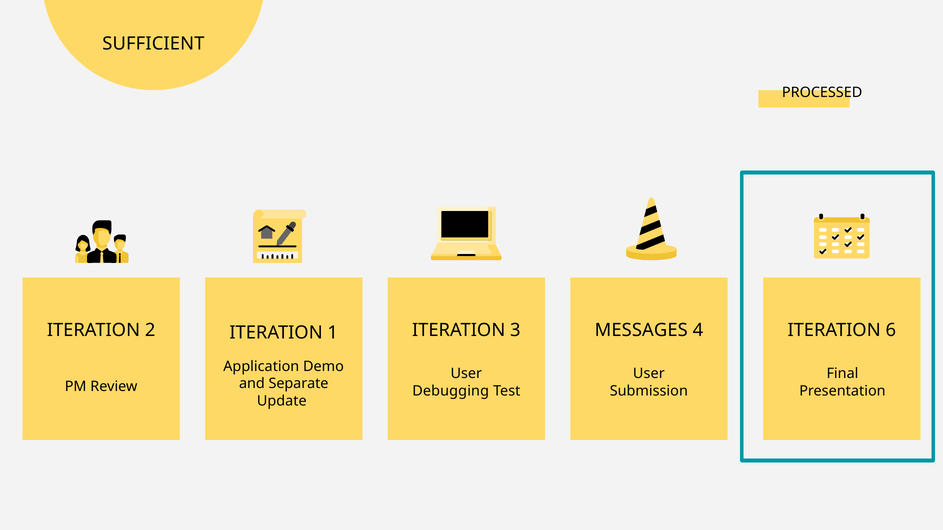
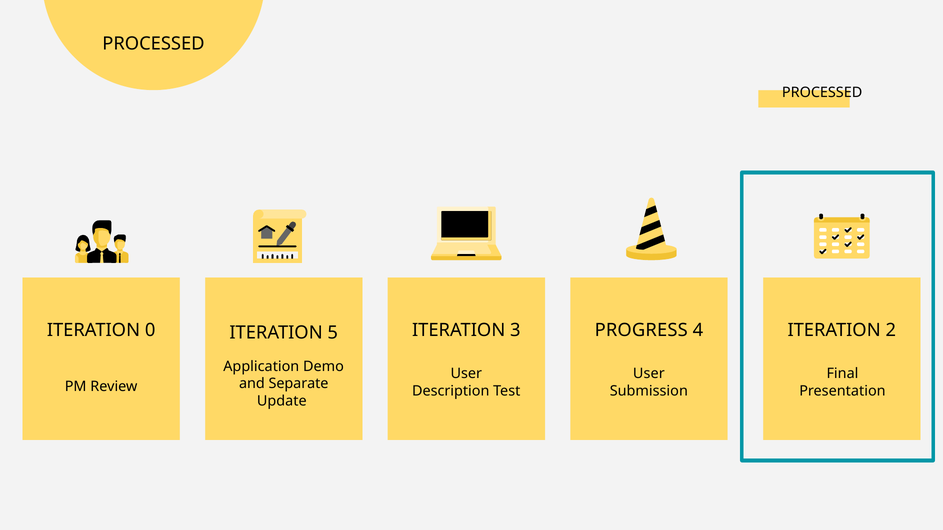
SUFFICIENT: SUFFICIENT -> PROCESSED (153, 44)
2: 2 -> 0 (150, 331)
6: 6 -> 2 (891, 331)
1: 1 -> 5 (333, 333)
MESSAGES: MESSAGES -> PROGRESS (641, 331)
Debugging: Debugging -> Description (451, 391)
